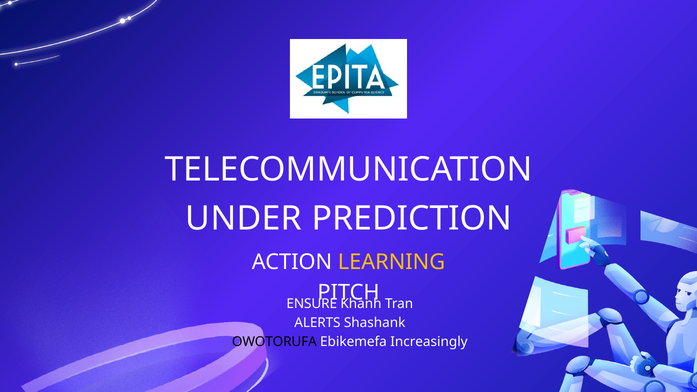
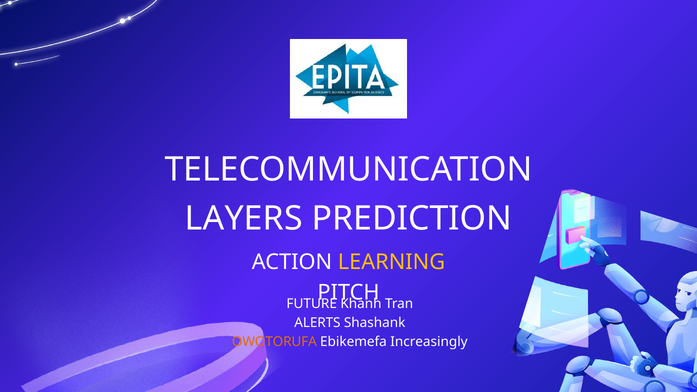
UNDER: UNDER -> LAYERS (244, 219)
ENSURE: ENSURE -> FUTURE (312, 304)
OWOTORUFA colour: black -> orange (274, 342)
